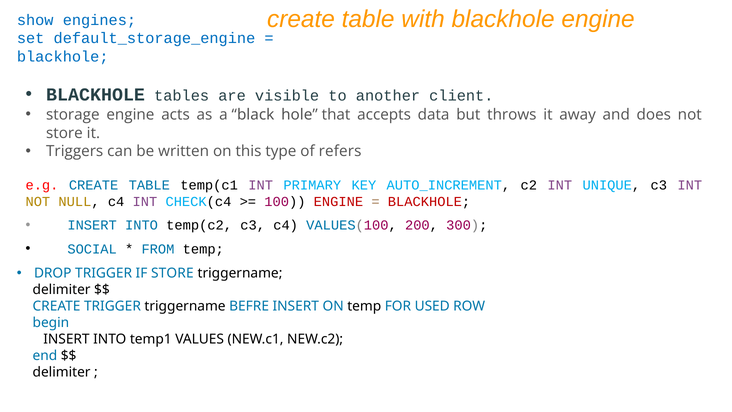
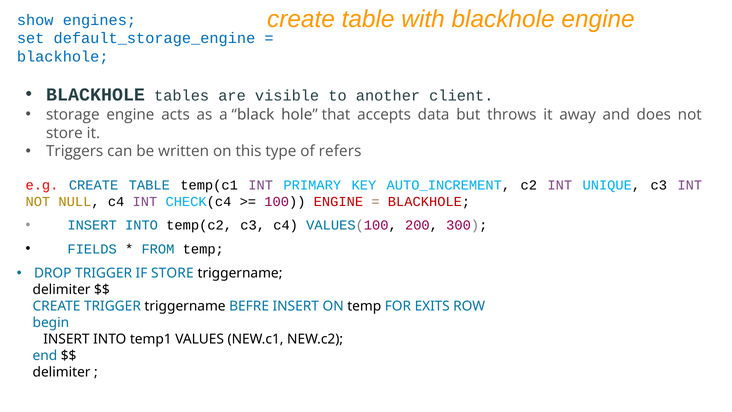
SOCIAL: SOCIAL -> FIELDS (92, 249)
USED: USED -> EXITS (432, 306)
